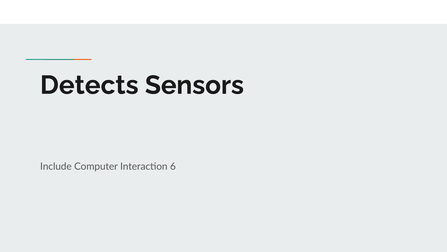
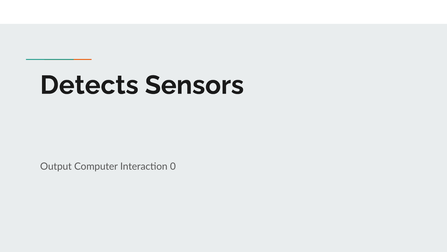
Include: Include -> Output (56, 166)
6: 6 -> 0 (173, 166)
